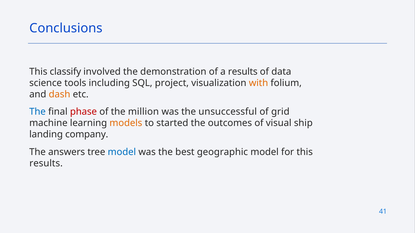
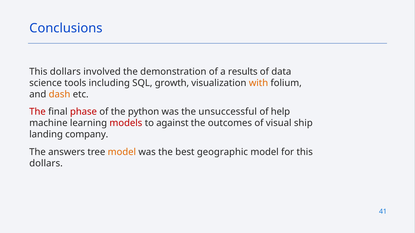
classify: classify -> dollars (65, 72)
project: project -> growth (172, 83)
The colour: blue -> red (38, 112)
million: million -> python (144, 112)
grid: grid -> help (280, 112)
models colour: orange -> red (126, 123)
started: started -> against (172, 123)
model colour: blue -> orange (122, 152)
results: results -> dollars (46, 164)
